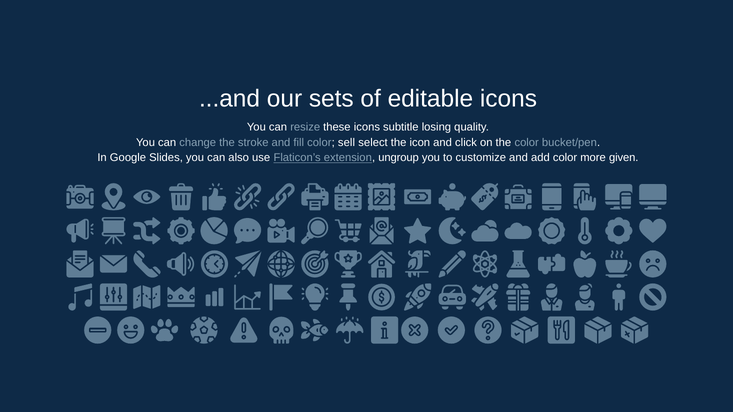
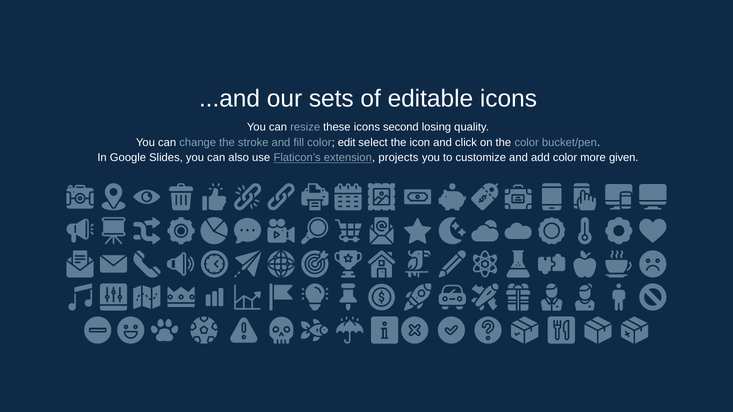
subtitle: subtitle -> second (401, 127)
sell: sell -> edit (347, 142)
ungroup: ungroup -> projects (398, 158)
